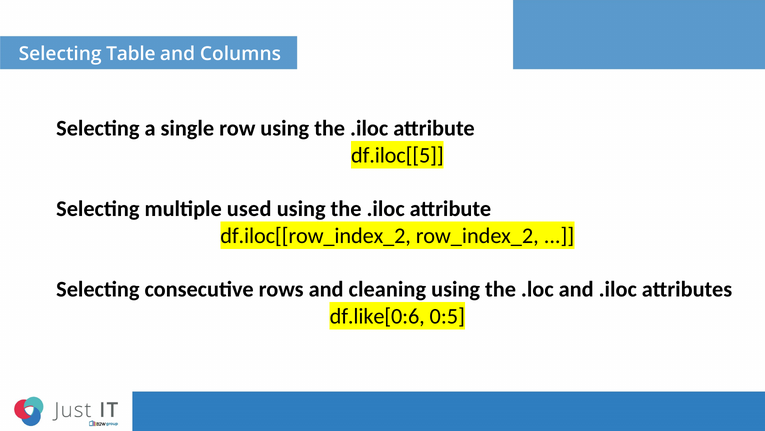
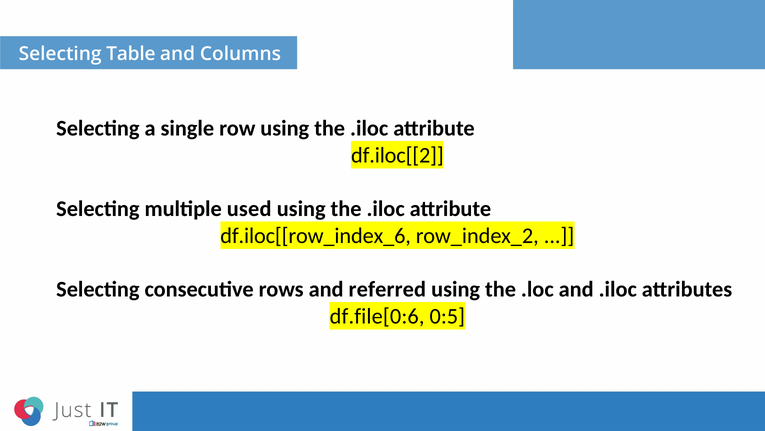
df.iloc[[5: df.iloc[[5 -> df.iloc[[2 (397, 155)
df.iloc[[row_index_2: df.iloc[[row_index_2 -> df.iloc[[row_index_6 (316, 235)
cleaning: cleaning -> referred (387, 289)
df.like[0:6: df.like[0:6 -> df.file[0:6 (377, 316)
